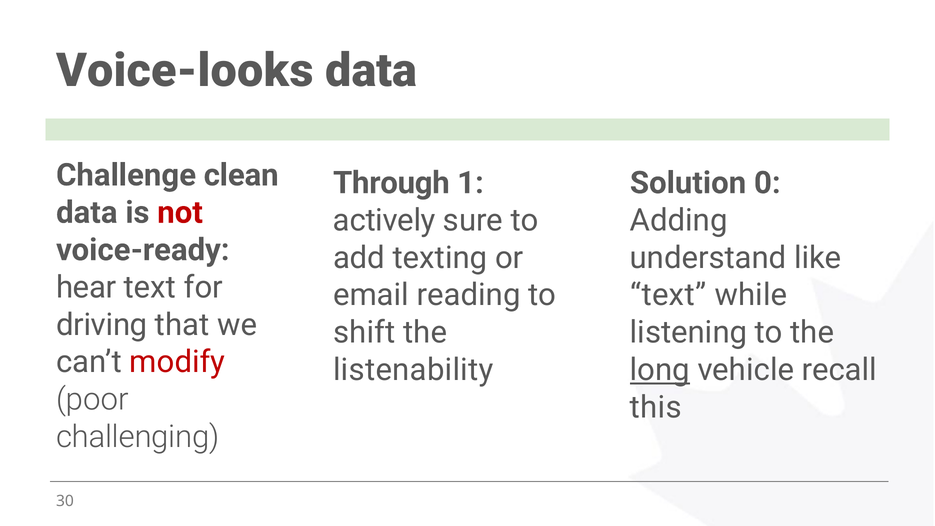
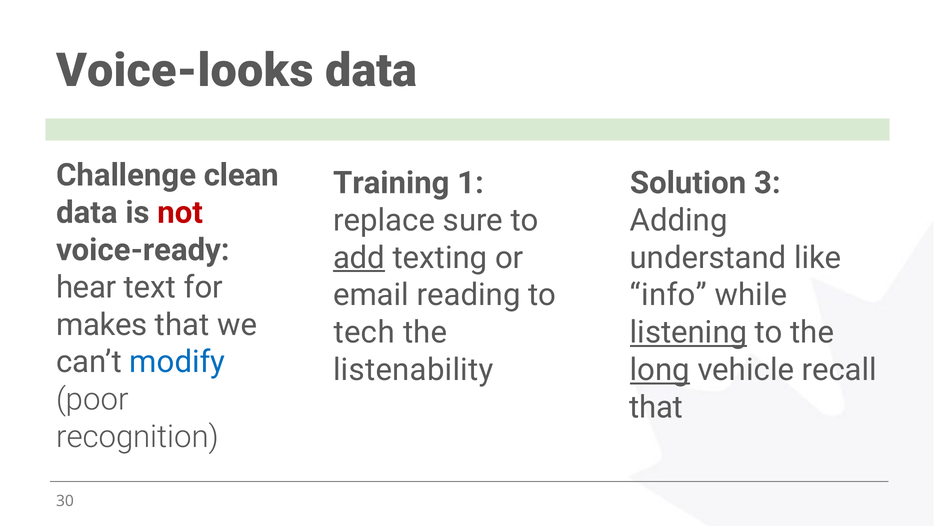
Through: Through -> Training (391, 183)
0: 0 -> 3 (767, 183)
actively: actively -> replace (384, 220)
add underline: none -> present (359, 258)
text: text -> info (668, 295)
driving: driving -> makes (102, 325)
shift: shift -> tech (364, 332)
listening underline: none -> present (689, 332)
modify colour: red -> blue (177, 362)
this: this -> that (656, 407)
challenging: challenging -> recognition (138, 437)
